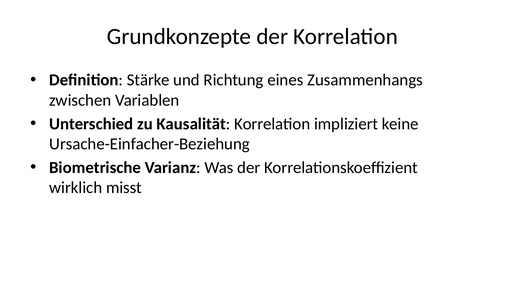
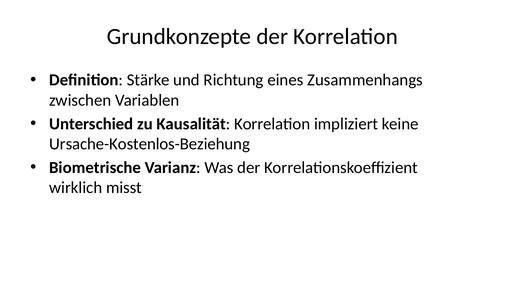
Ursache-Einfacher-Beziehung: Ursache-Einfacher-Beziehung -> Ursache-Kostenlos-Beziehung (150, 144)
